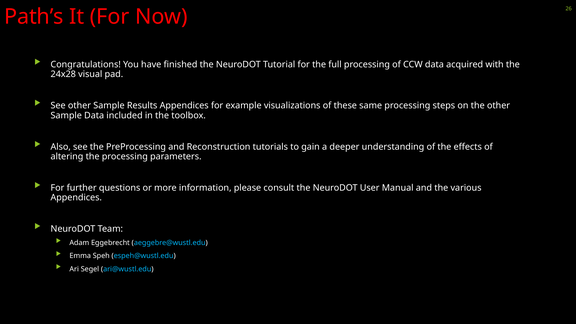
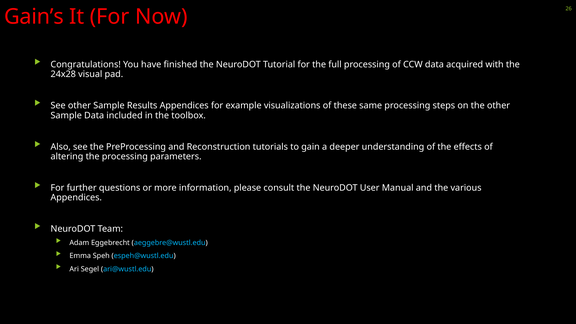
Path’s: Path’s -> Gain’s (34, 17)
